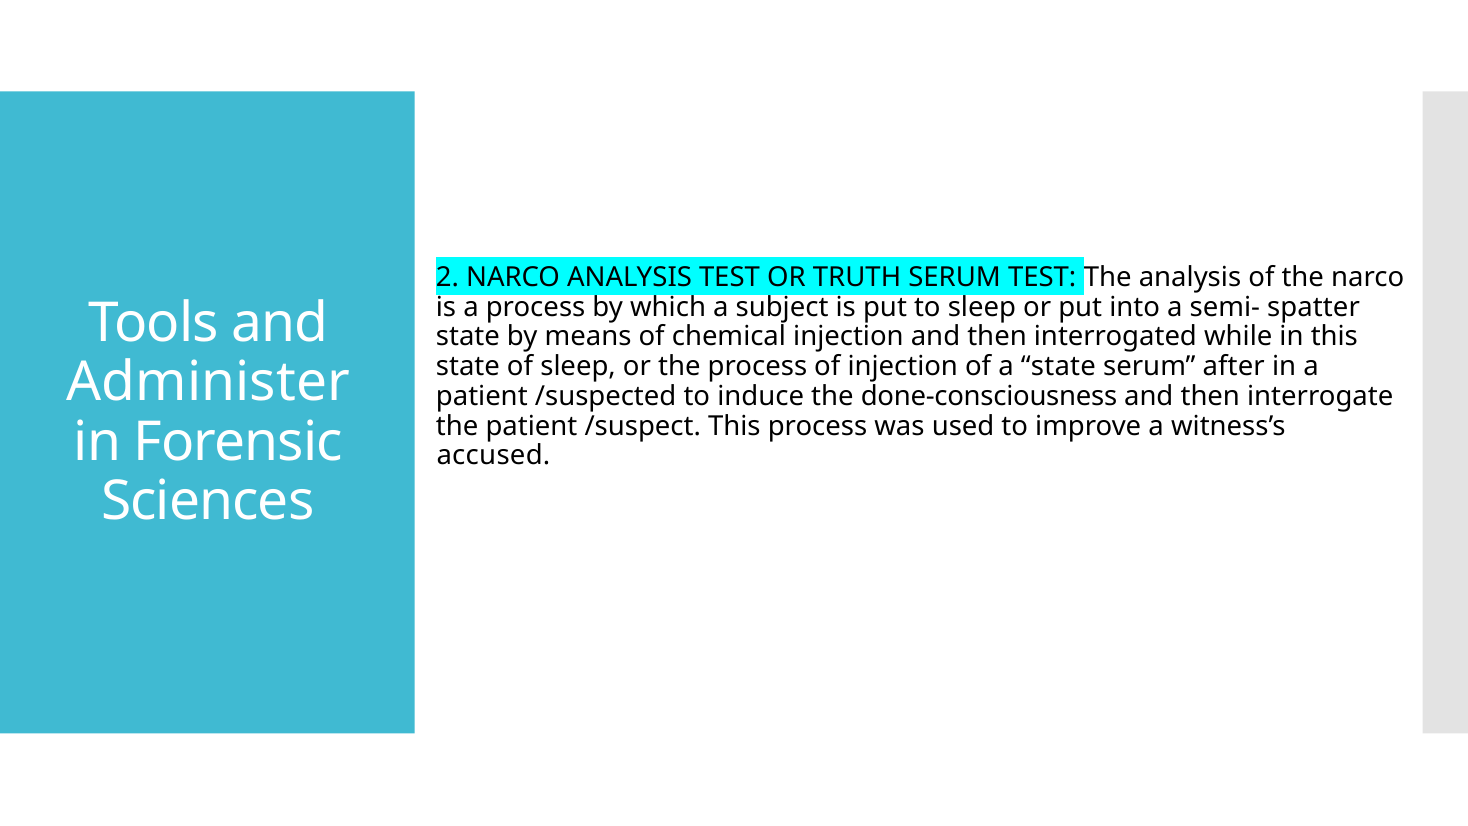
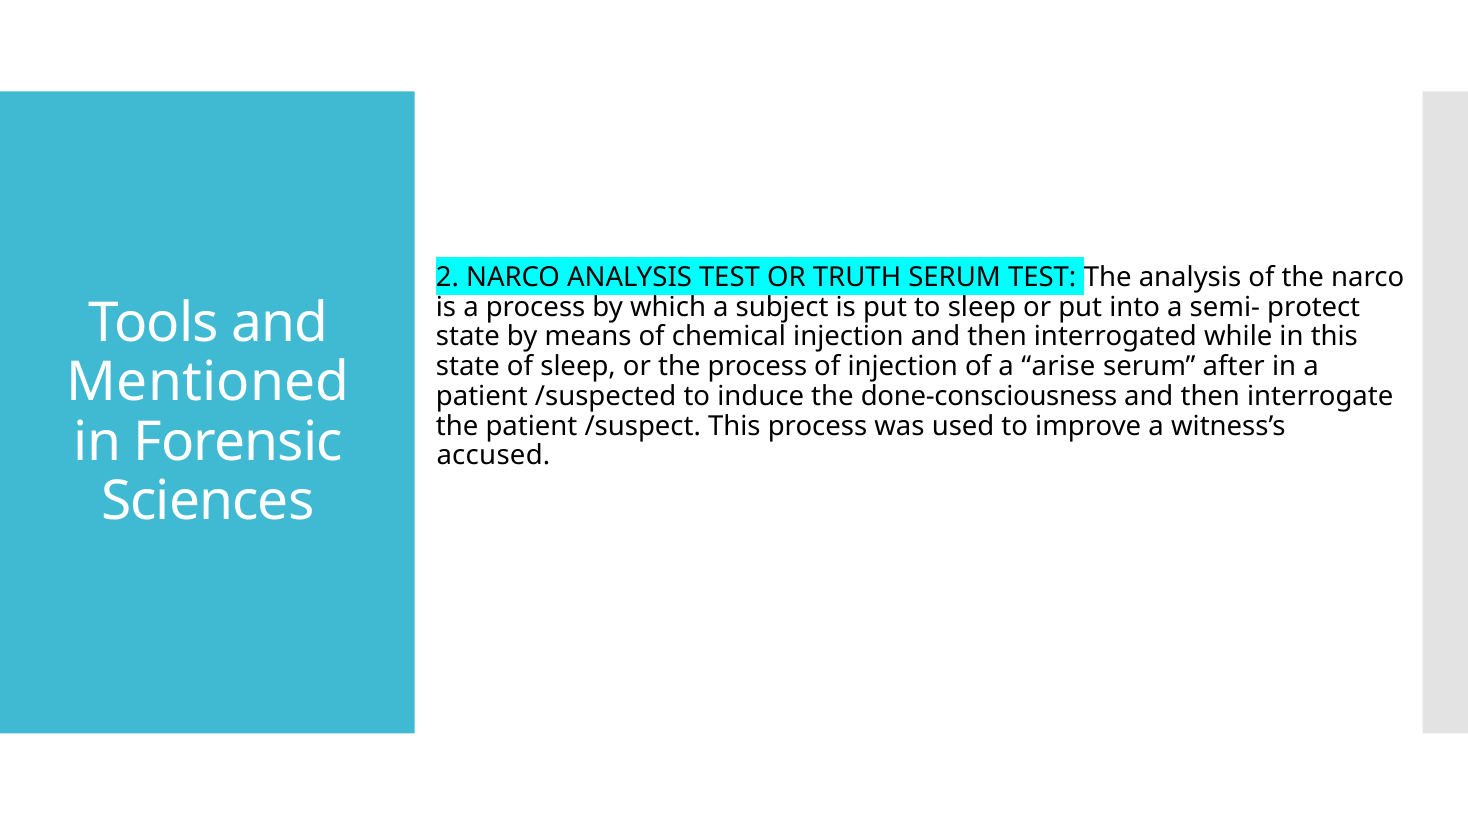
spatter: spatter -> protect (1314, 307)
a state: state -> arise (1058, 366)
Administer: Administer -> Mentioned (208, 382)
